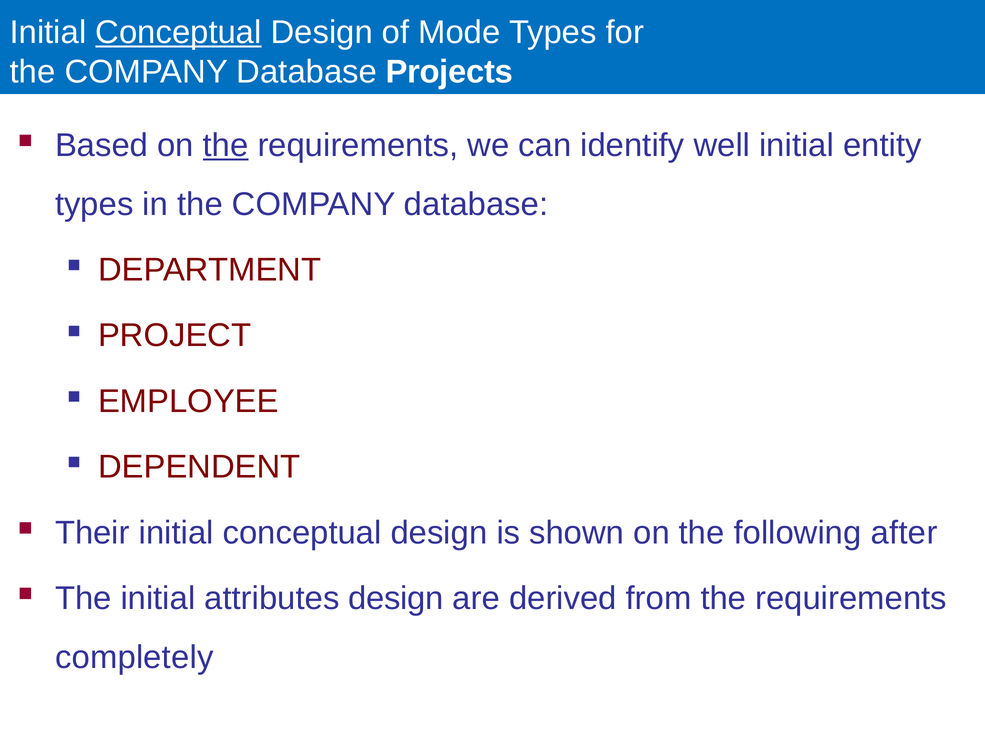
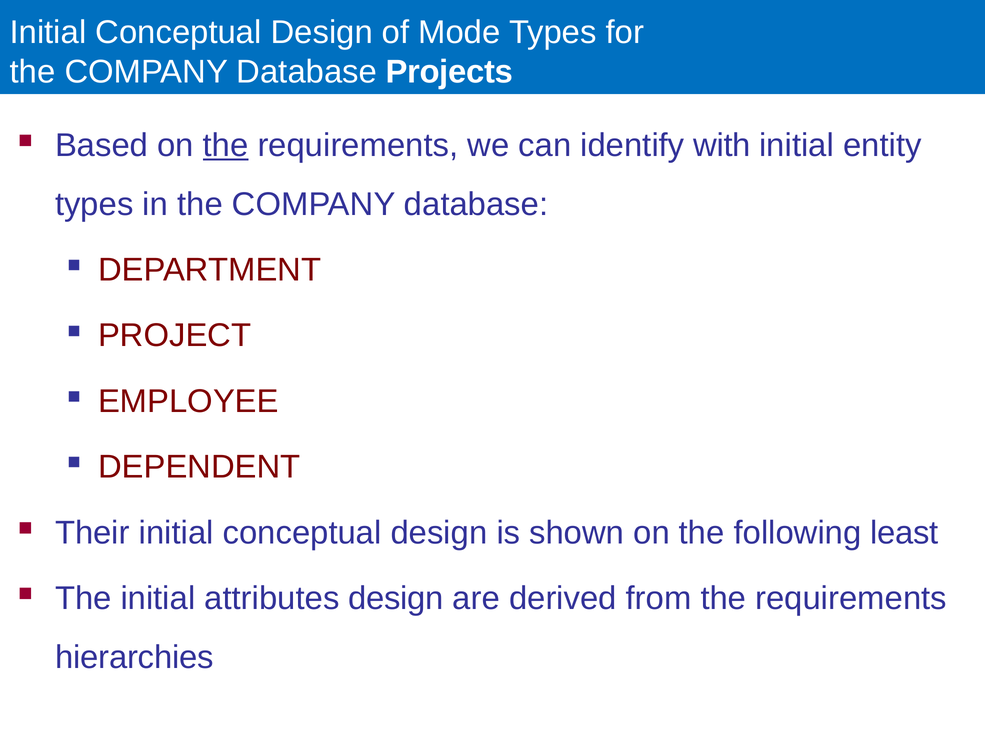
Conceptual underline: present -> none (178, 32)
well: well -> with (722, 145)
after: after -> least (904, 533)
completely: completely -> hierarchies (134, 657)
